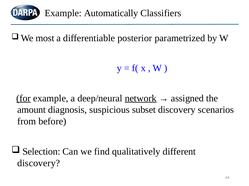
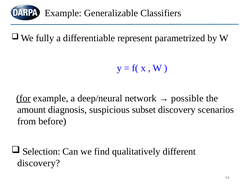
Automatically: Automatically -> Generalizable (111, 13)
most: most -> fully (45, 38)
posterior: posterior -> represent (135, 38)
network underline: present -> none (141, 99)
assigned: assigned -> possible (187, 99)
